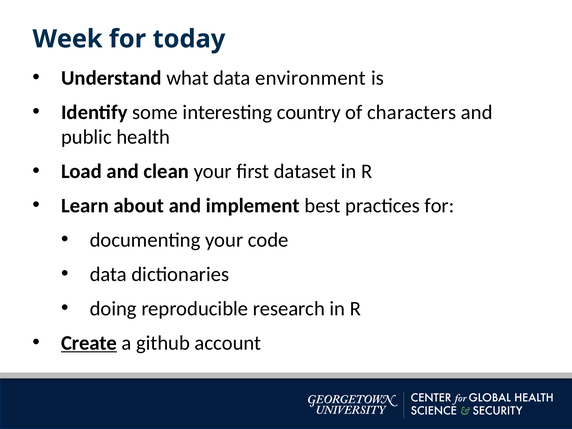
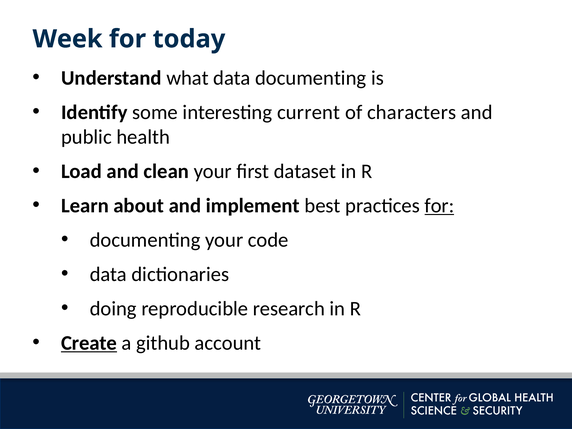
data environment: environment -> documenting (311, 78)
country: country -> current (309, 112)
for underline: none -> present (439, 206)
